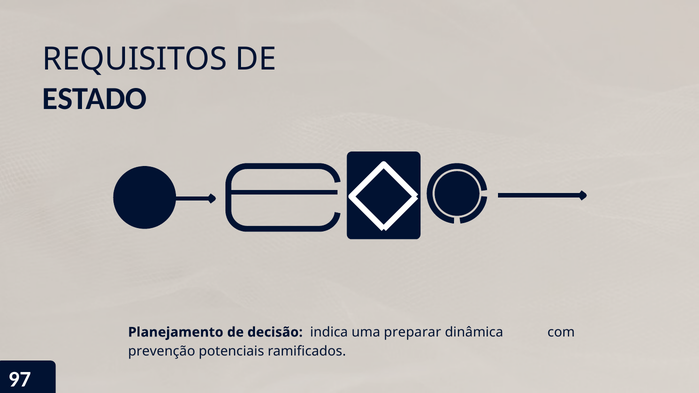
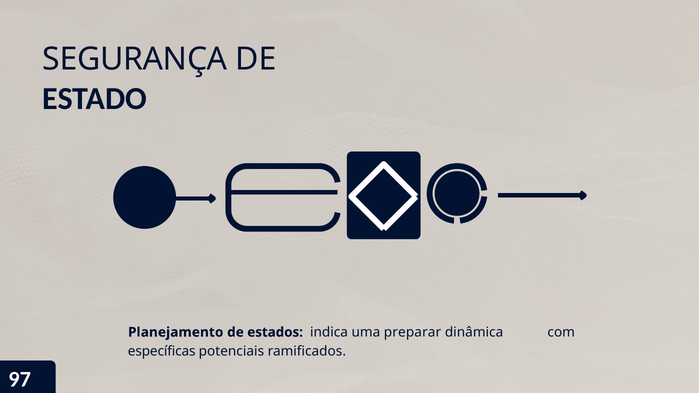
REQUISITOS: REQUISITOS -> SEGURANÇA (135, 59)
decisão: decisão -> estados (275, 332)
prevenção: prevenção -> específicas (162, 351)
